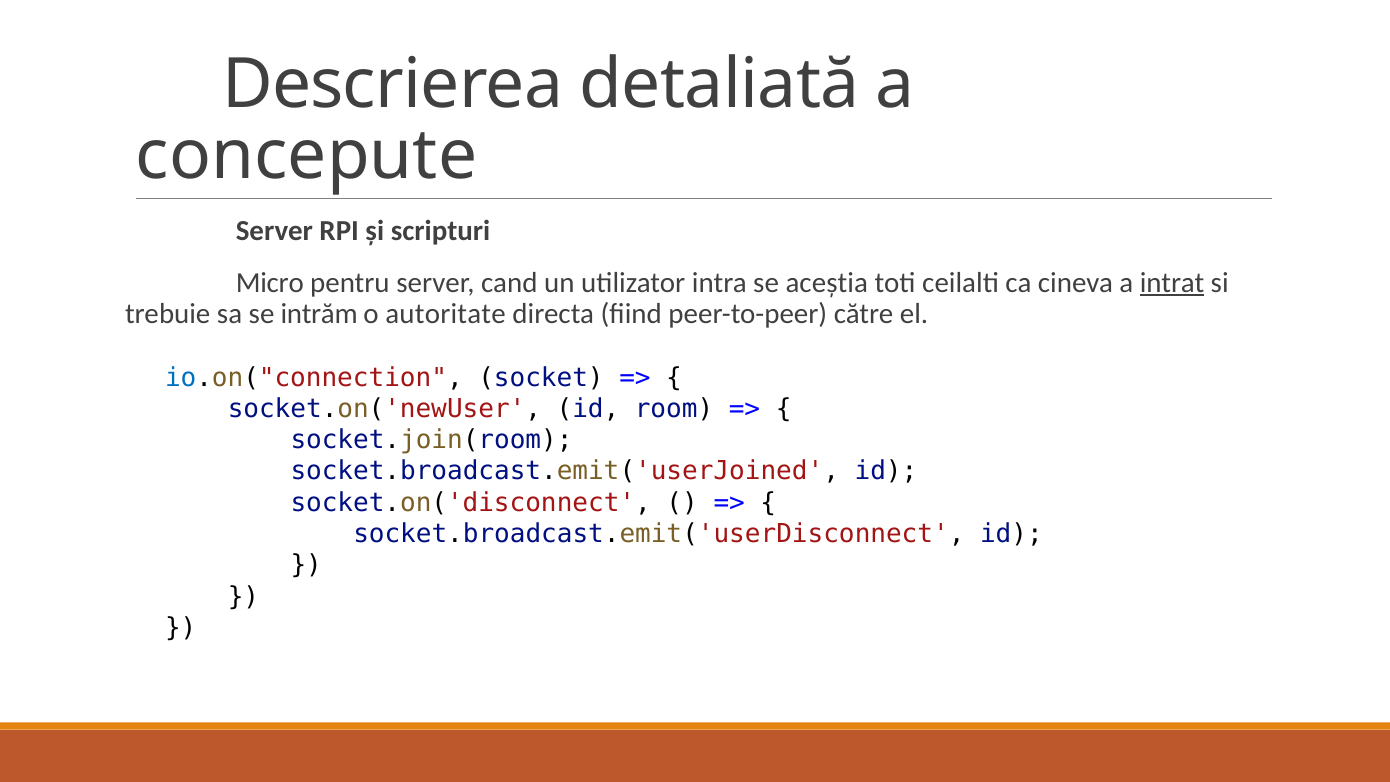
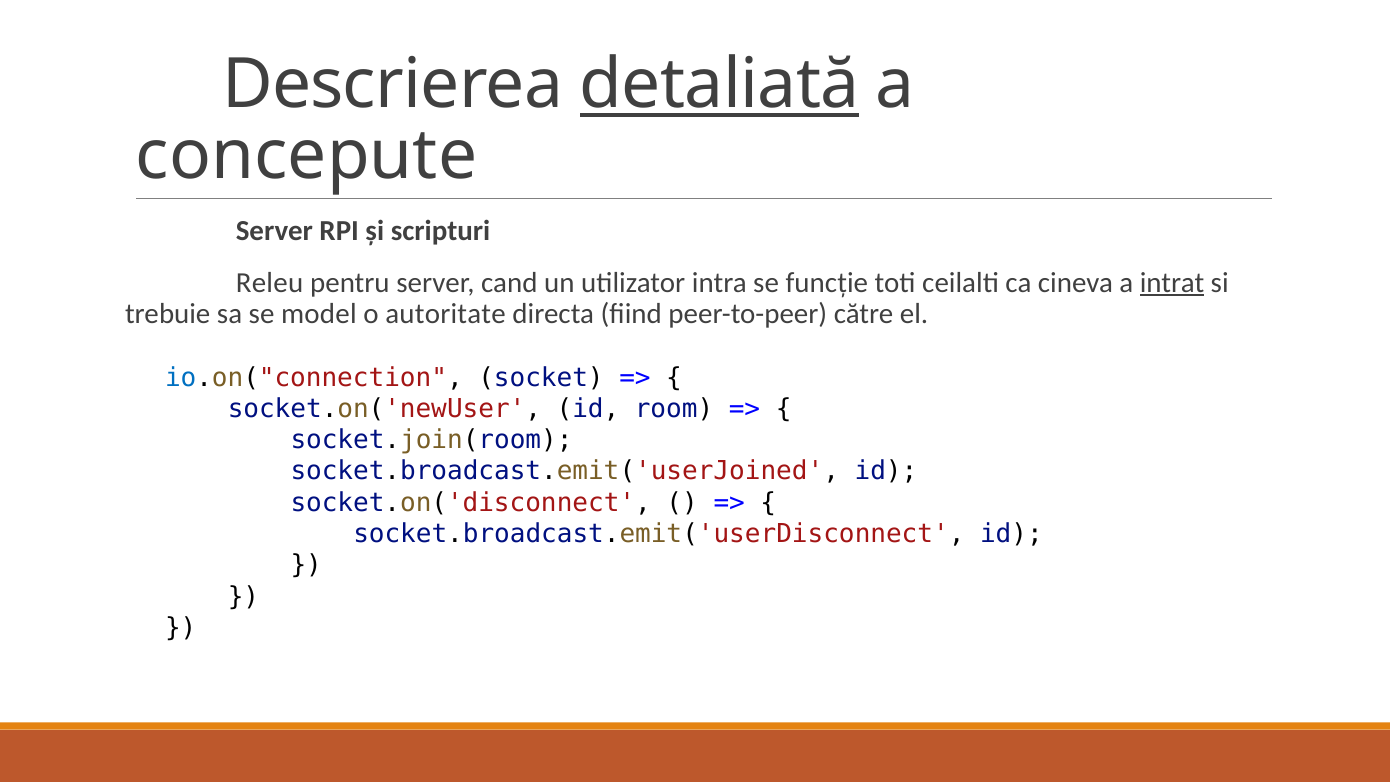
detaliată underline: none -> present (720, 85)
Micro: Micro -> Releu (270, 283)
aceștia: aceștia -> funcție (827, 283)
intrăm: intrăm -> model (319, 314)
